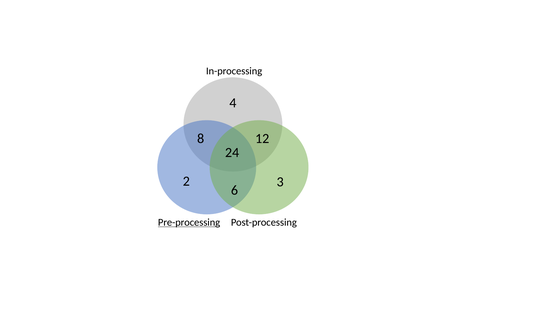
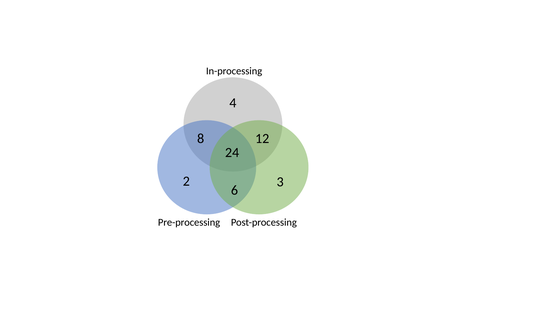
Pre-processing underline: present -> none (189, 222)
